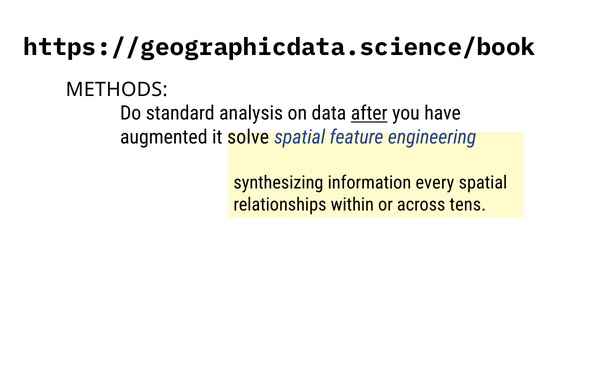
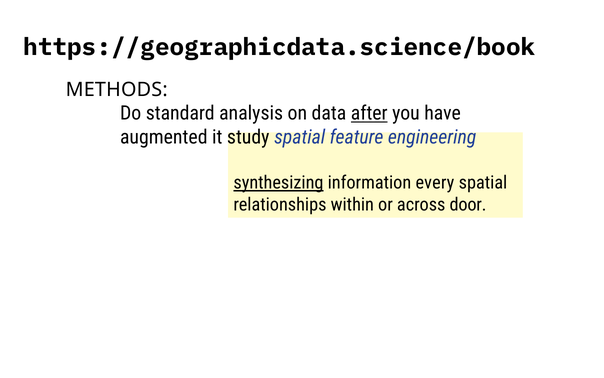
solve: solve -> study (248, 137)
synthesizing underline: none -> present (278, 183)
tens: tens -> door (468, 205)
